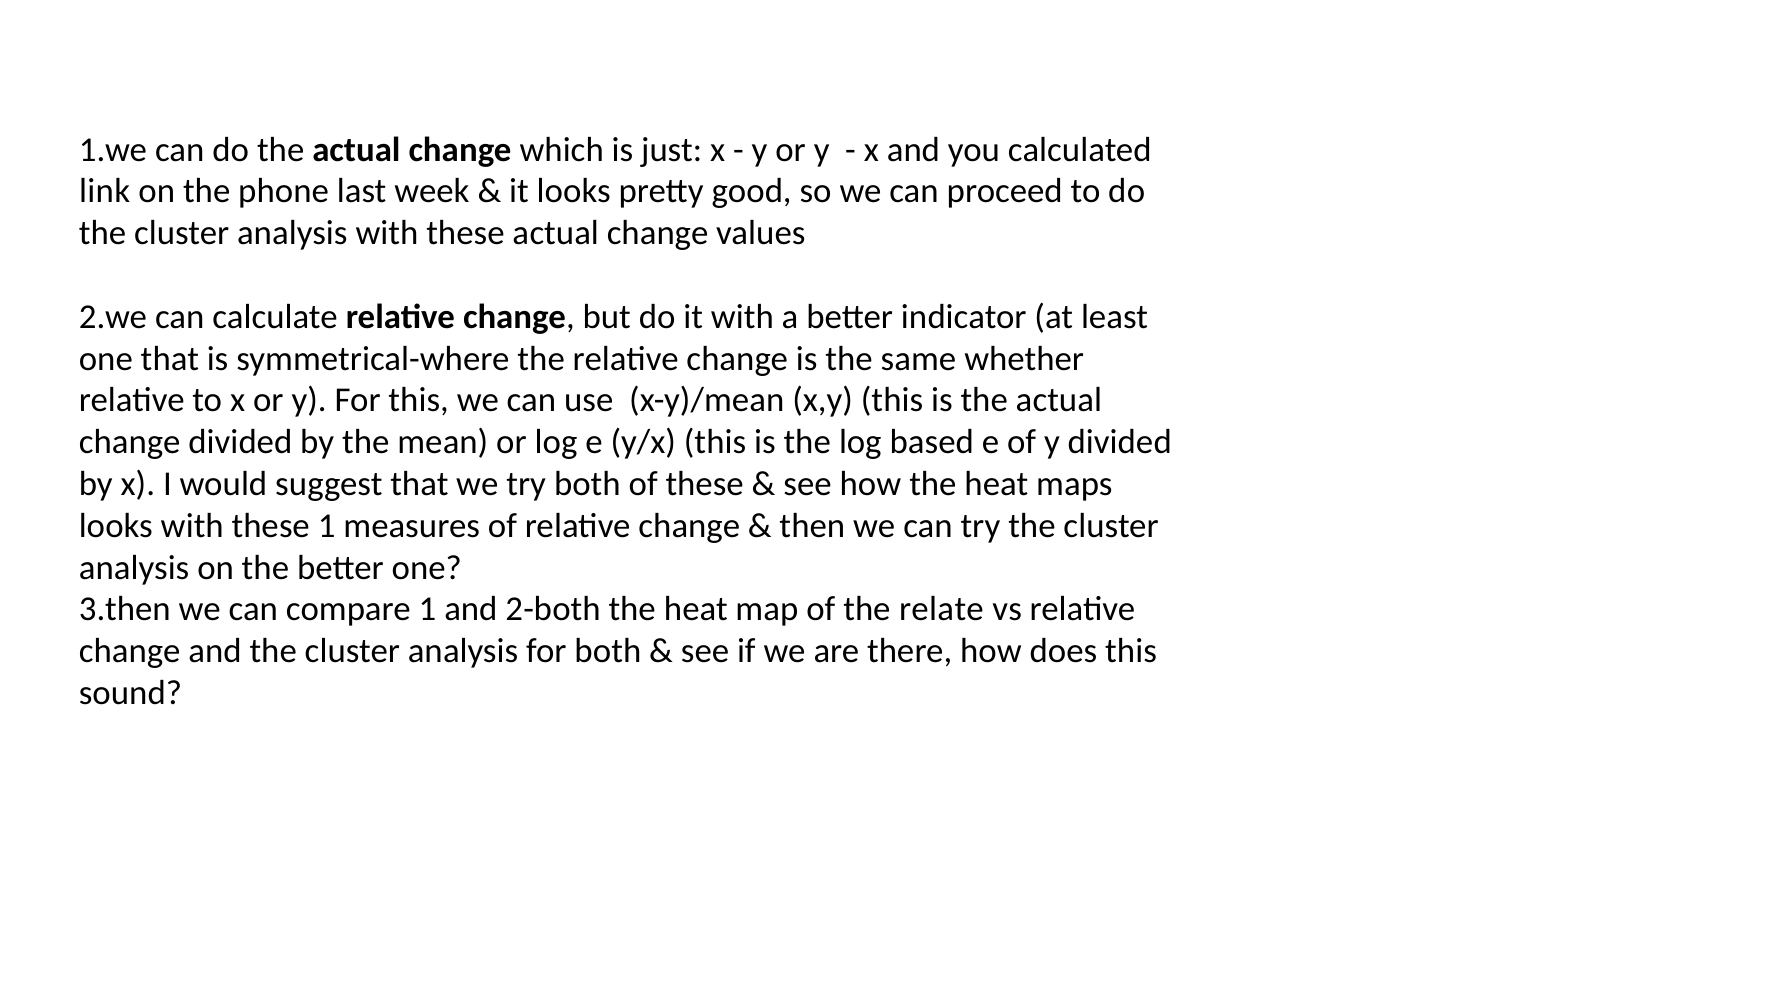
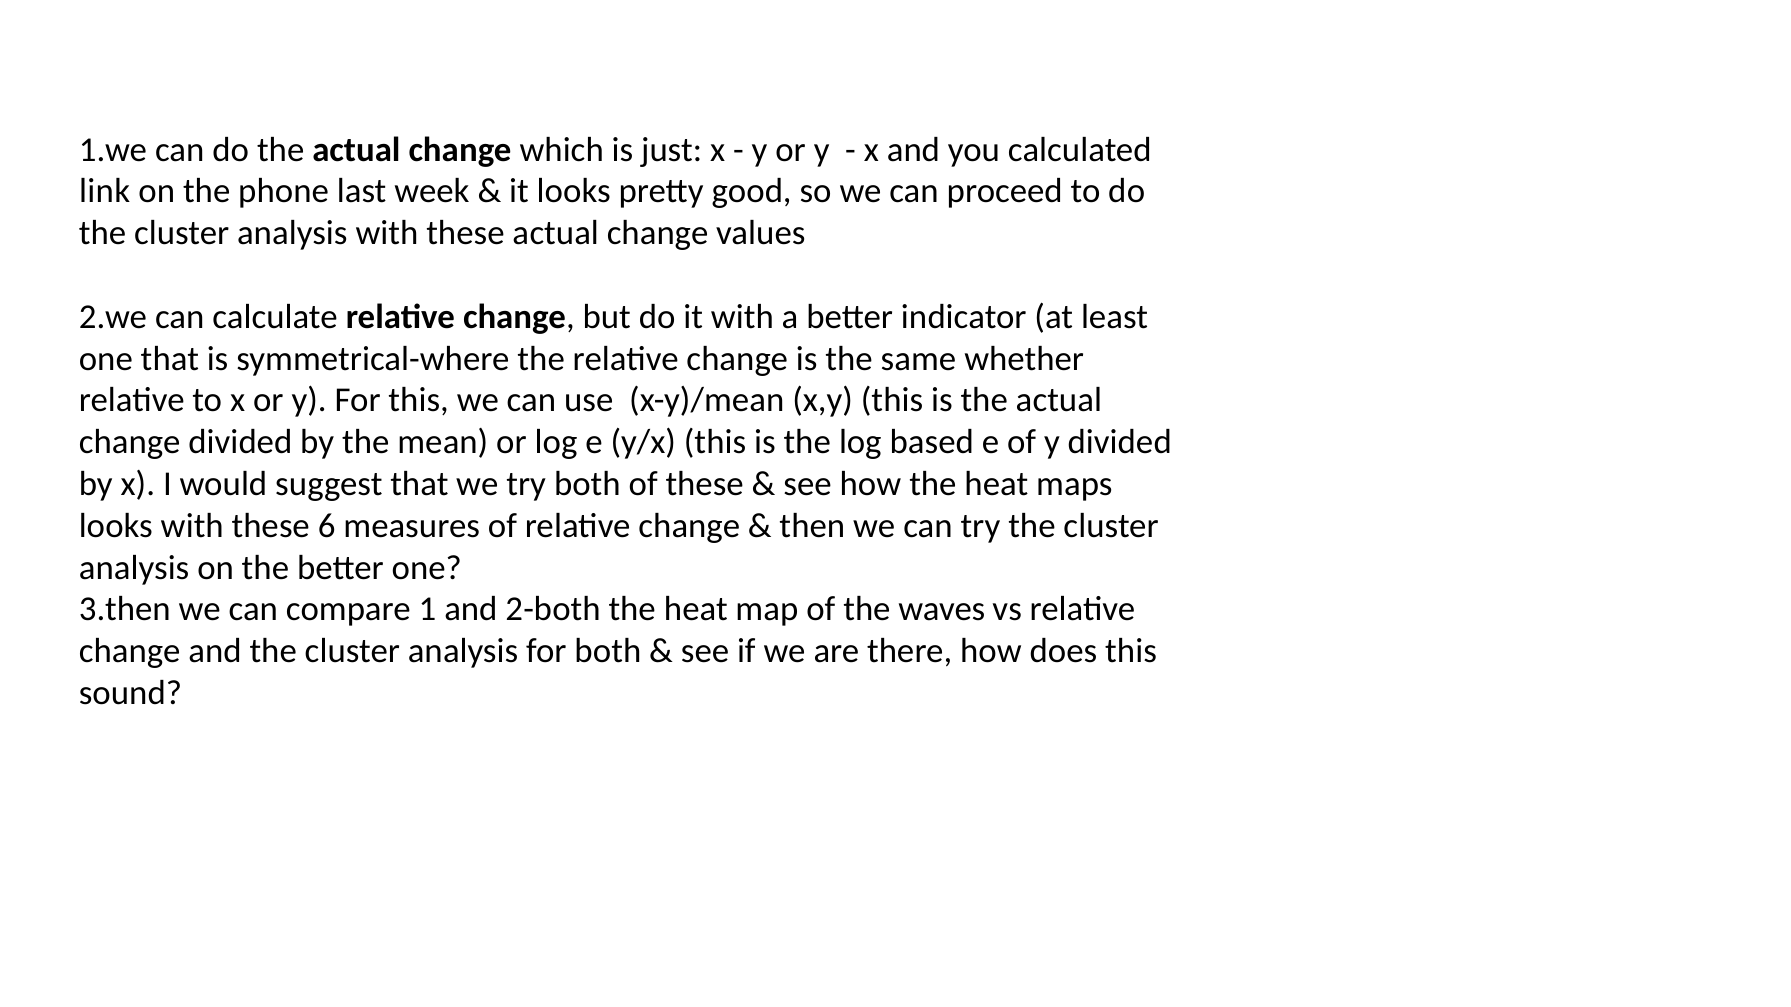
these 1: 1 -> 6 (327, 526)
relate: relate -> waves (942, 610)
